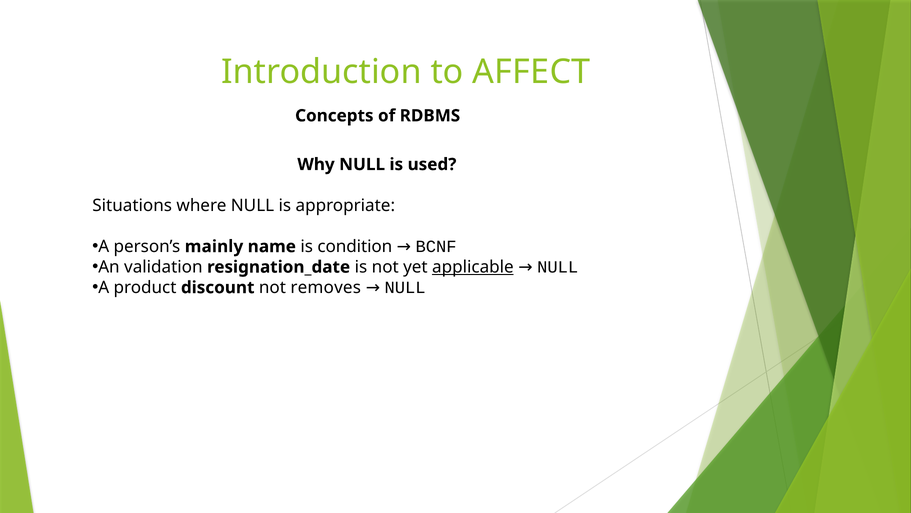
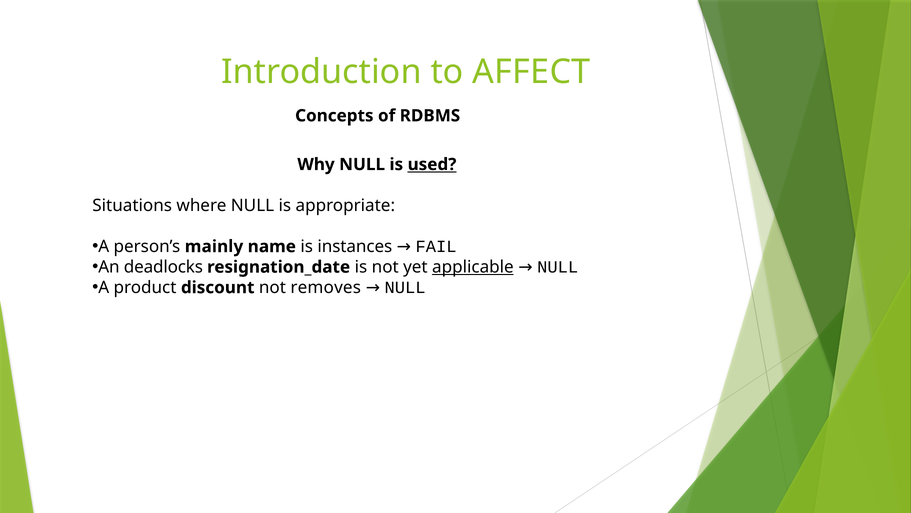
used underline: none -> present (432, 164)
condition: condition -> instances (355, 246)
BCNF: BCNF -> FAIL (436, 246)
validation: validation -> deadlocks (163, 267)
